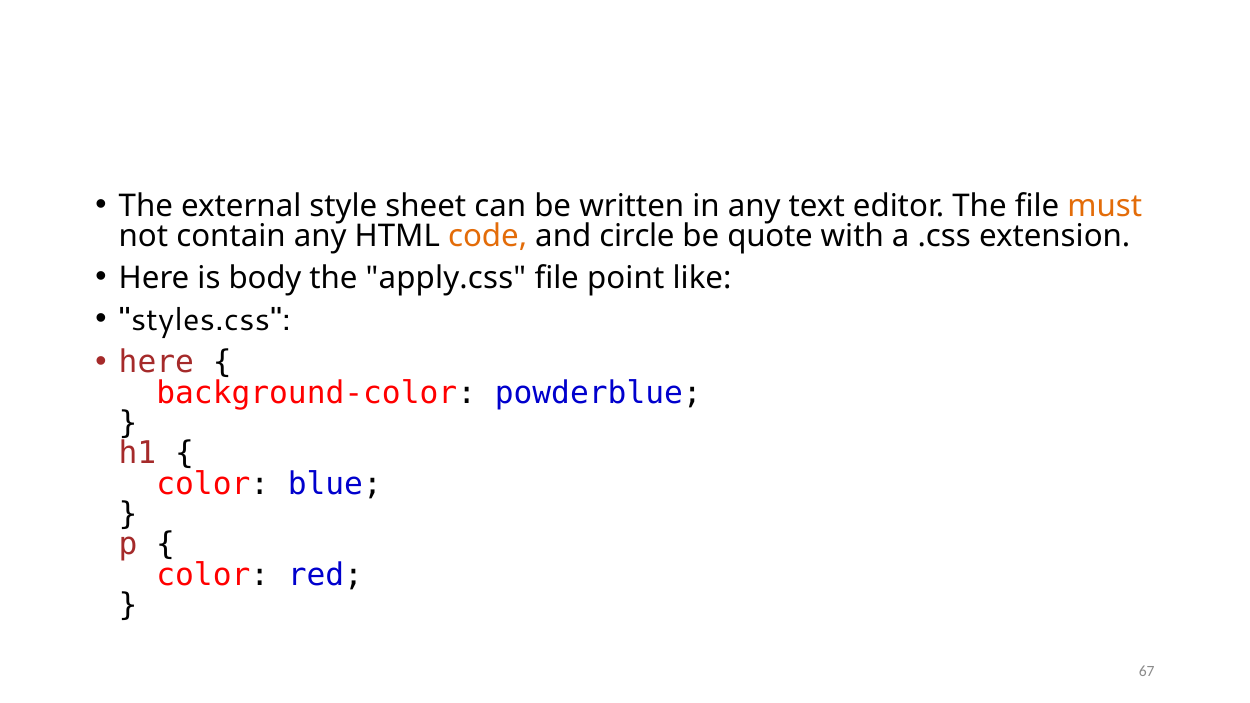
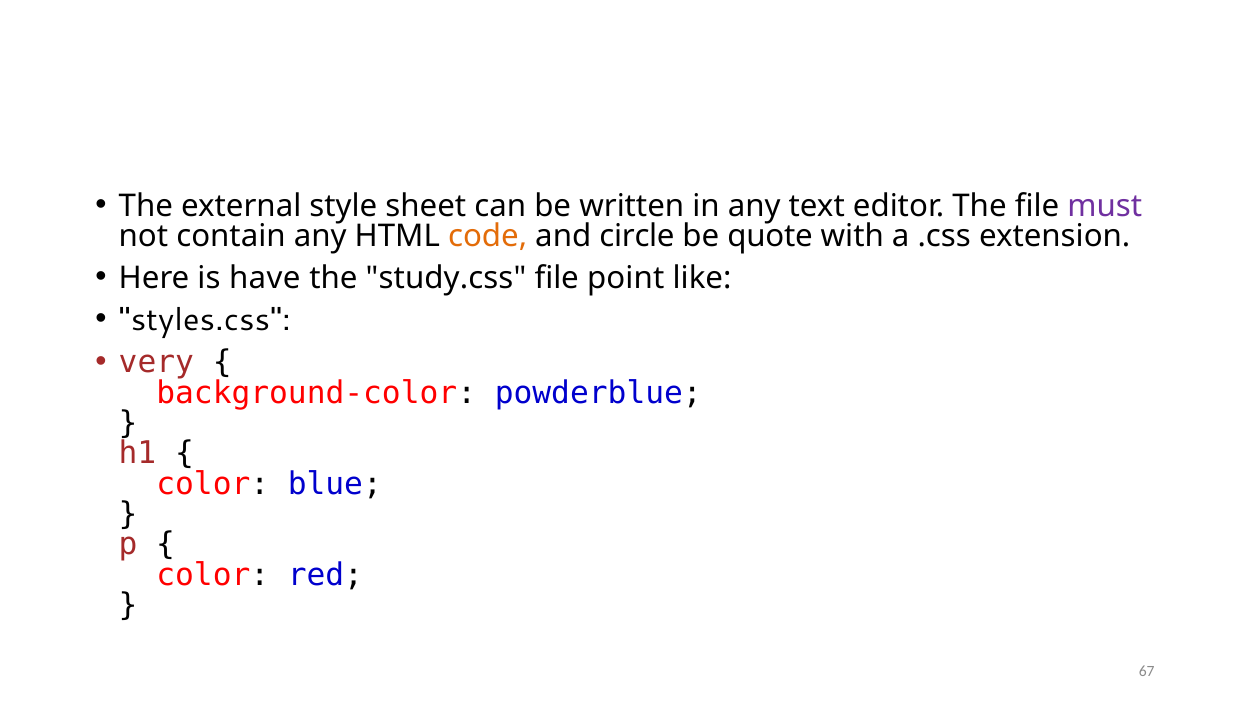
must colour: orange -> purple (1105, 206)
body: body -> have (265, 278)
apply.css: apply.css -> study.css (446, 278)
here: here -> very (156, 362)
